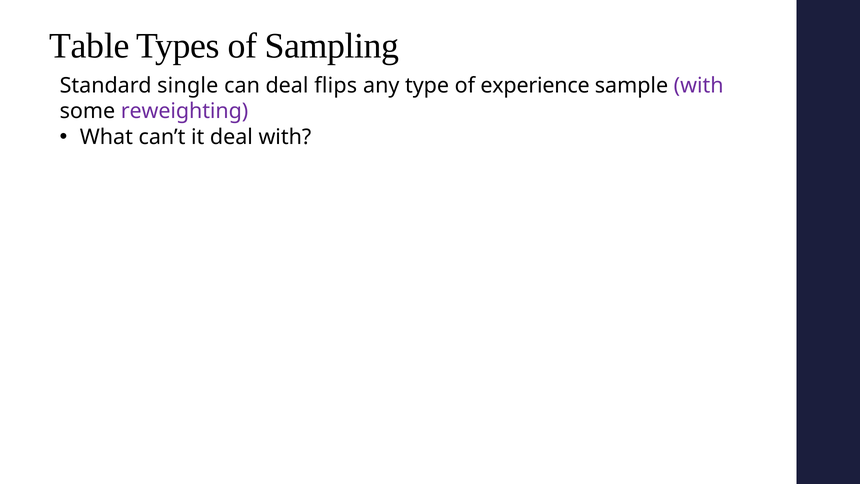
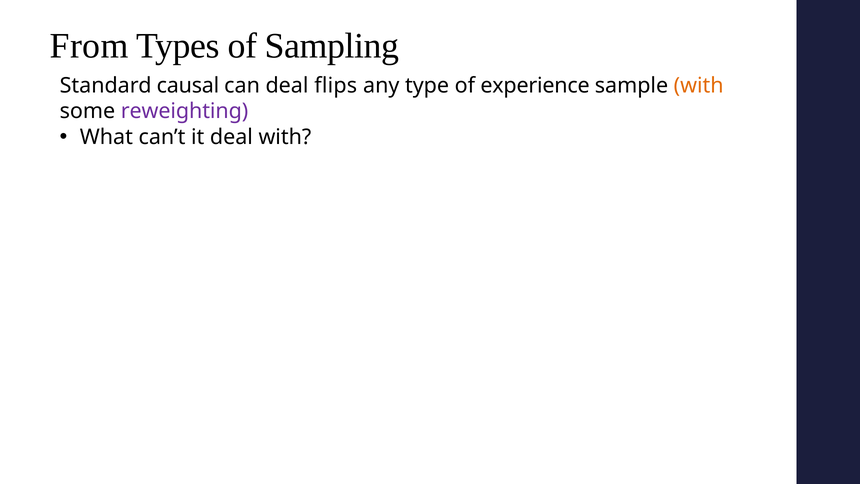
Table: Table -> From (89, 46)
single: single -> causal (188, 85)
with colour: purple -> orange (699, 85)
